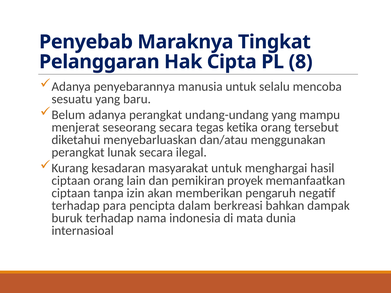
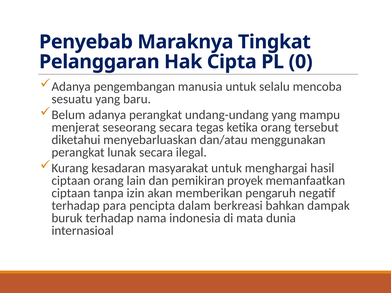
8: 8 -> 0 (301, 62)
penyebarannya: penyebarannya -> pengembangan (134, 87)
